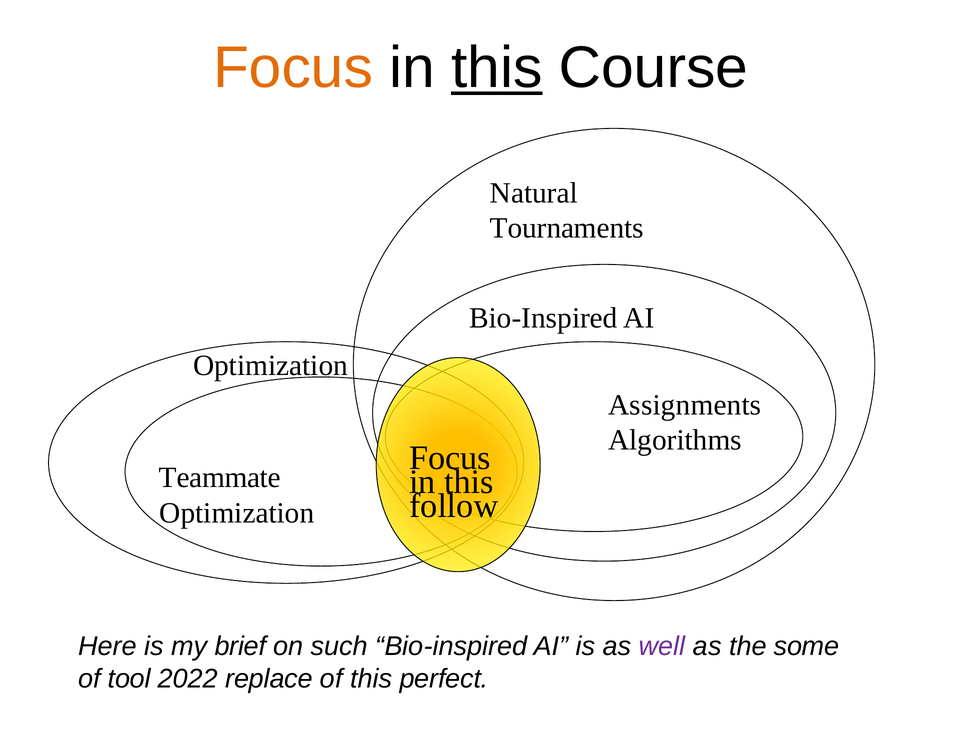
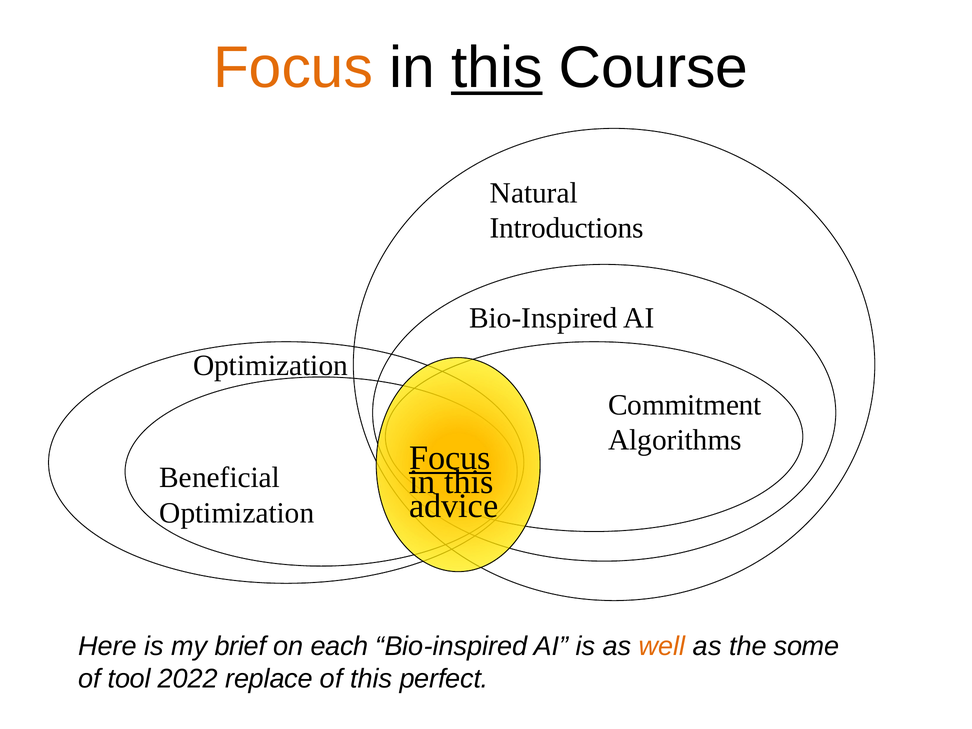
Tournaments: Tournaments -> Introductions (567, 228)
Assignments: Assignments -> Commitment (685, 405)
Focus underline: none -> present (450, 458)
Teammate: Teammate -> Beneficial (220, 478)
follow: follow -> advice (454, 506)
such: such -> each (340, 646)
well colour: purple -> orange (662, 646)
